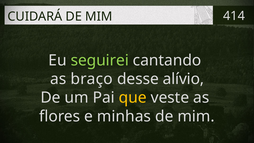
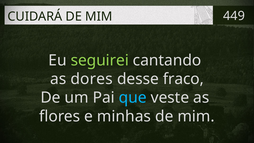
414: 414 -> 449 (234, 16)
braço: braço -> dores (92, 79)
alívio: alívio -> fraco (183, 79)
que colour: yellow -> light blue (133, 98)
